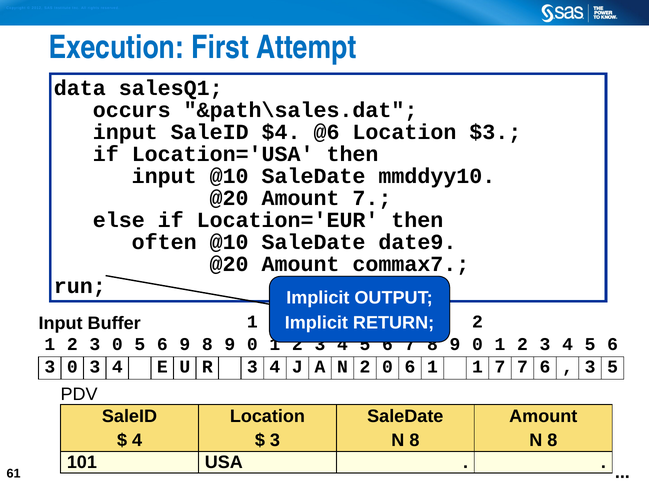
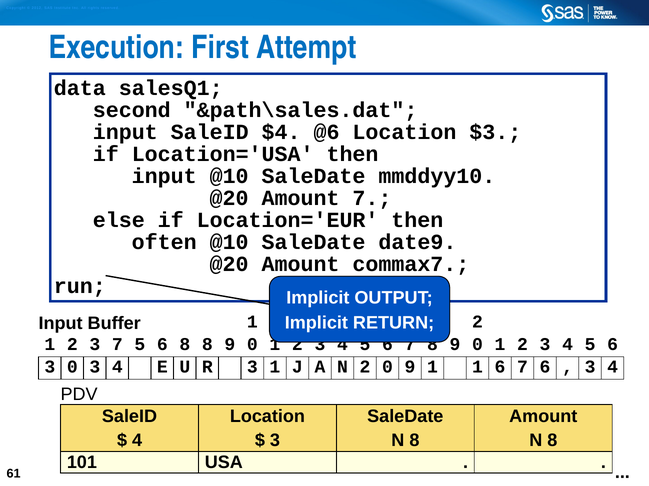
occurs: occurs -> second (132, 110)
2 3 0: 0 -> 7 (117, 345)
6 9: 9 -> 8 (185, 345)
R 3 4: 4 -> 1 (275, 367)
0 6: 6 -> 9 (410, 367)
1 7: 7 -> 6 (500, 367)
5: 5 -> 4 (613, 367)
